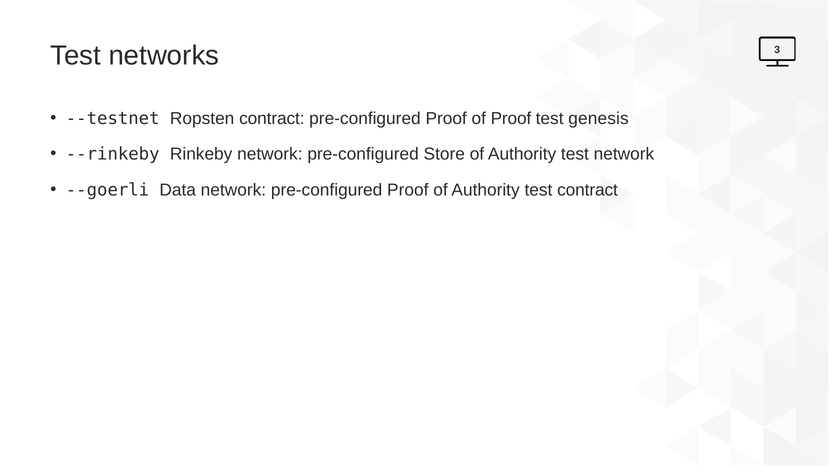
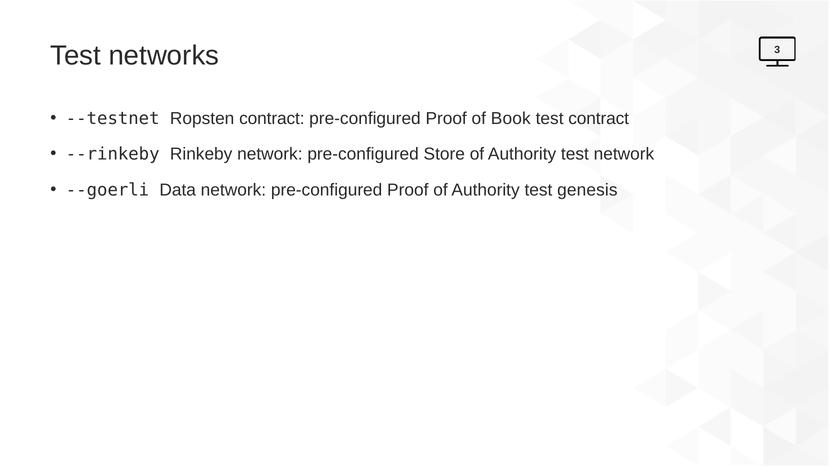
of Proof: Proof -> Book (511, 118)
test genesis: genesis -> contract (599, 118)
test contract: contract -> genesis (587, 190)
